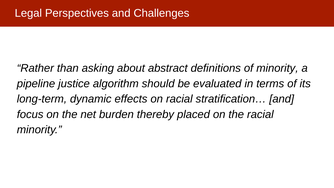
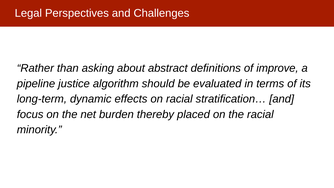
of minority: minority -> improve (277, 68)
